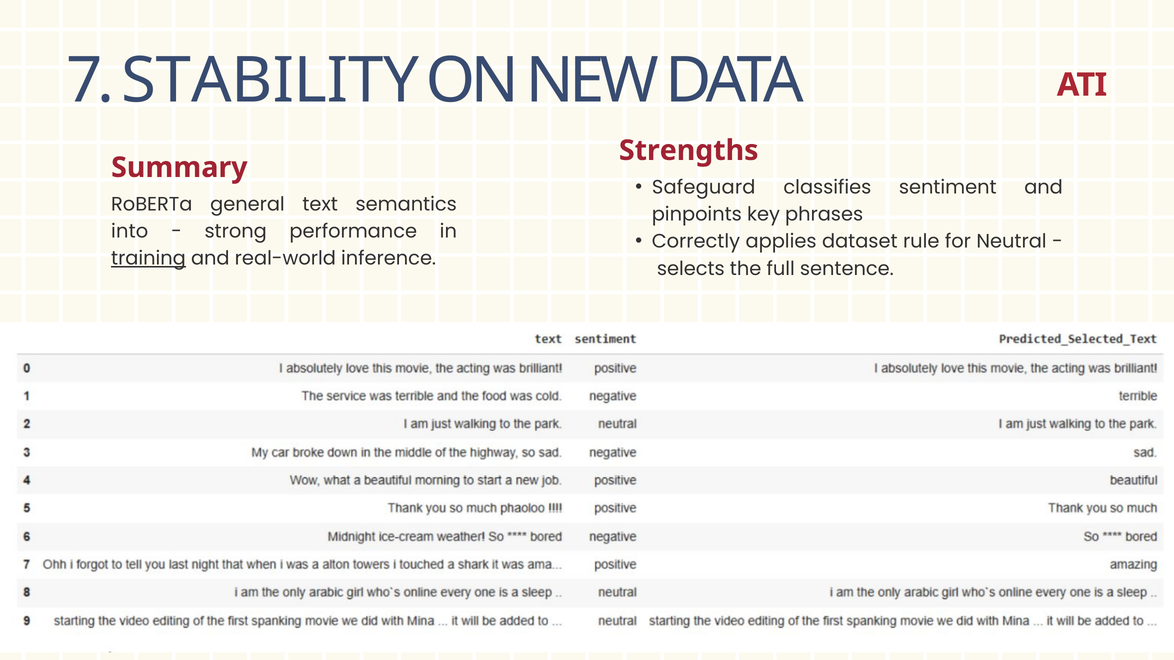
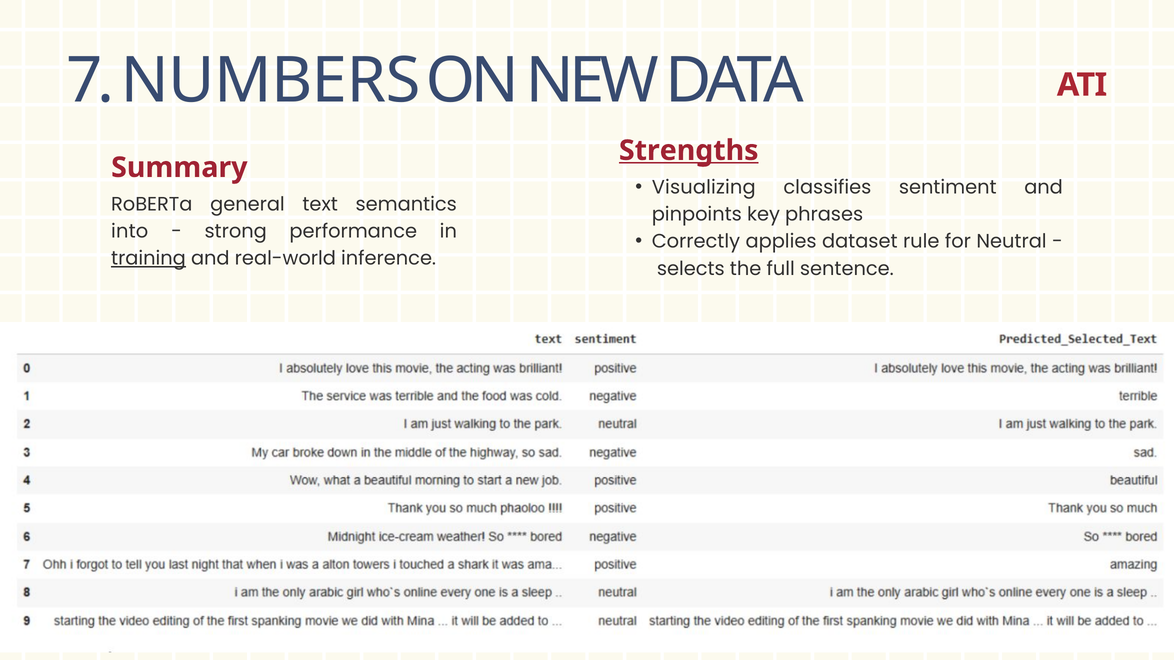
STABILITY: STABILITY -> NUMBERS (270, 81)
Strengths underline: none -> present (689, 151)
Safeguard: Safeguard -> Visualizing (704, 187)
